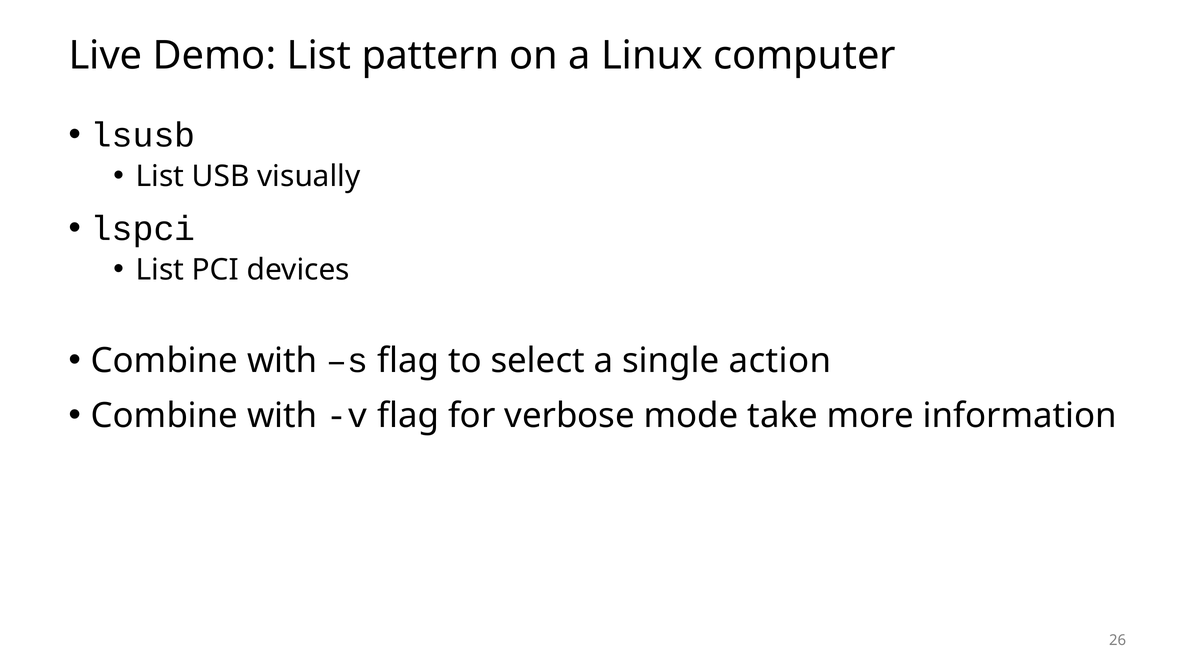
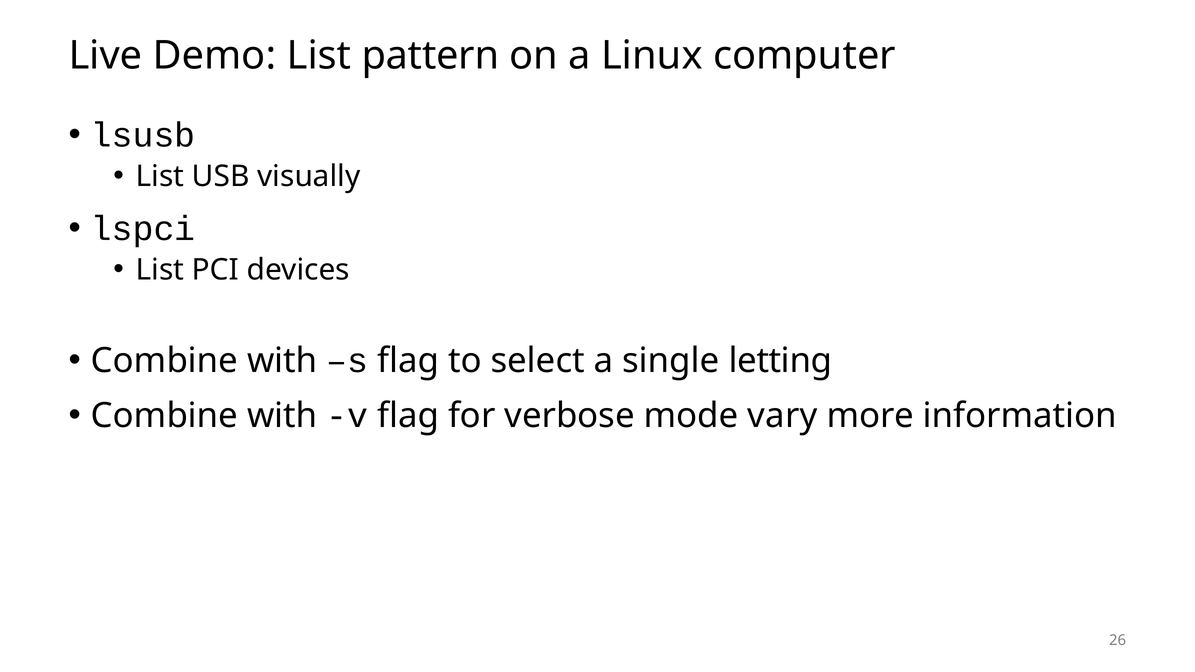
action: action -> letting (780, 361)
take: take -> vary (783, 416)
